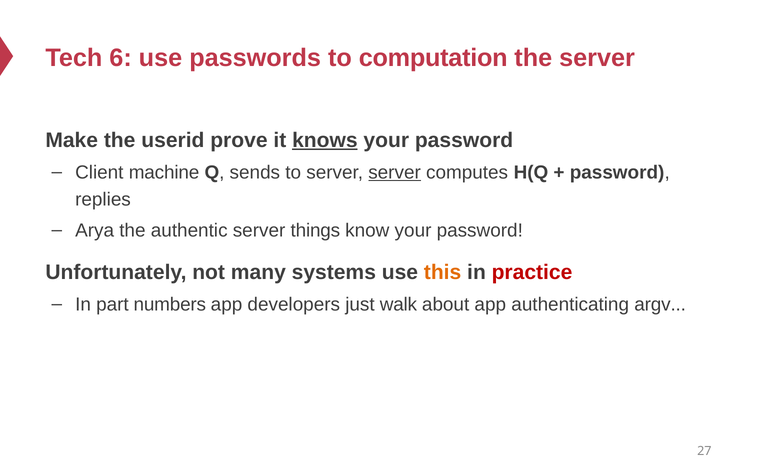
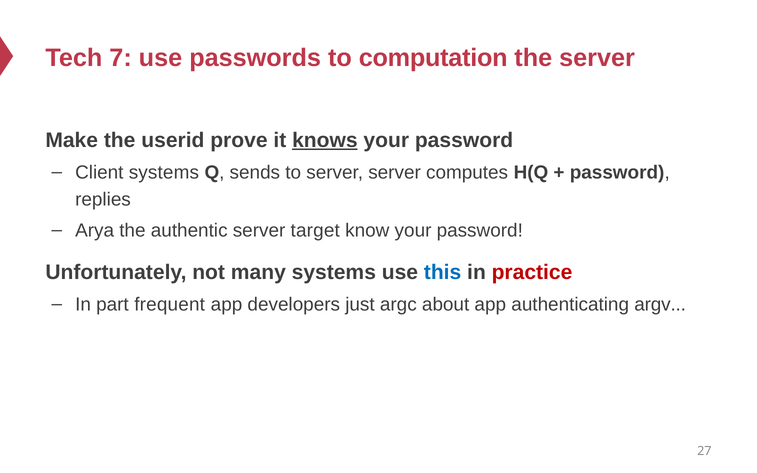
6: 6 -> 7 (121, 58)
Client machine: machine -> systems (164, 172)
server underline: present -> none (395, 172)
things: things -> target (315, 231)
this colour: orange -> blue (443, 272)
numbers: numbers -> frequent (170, 305)
walk: walk -> argc (398, 305)
